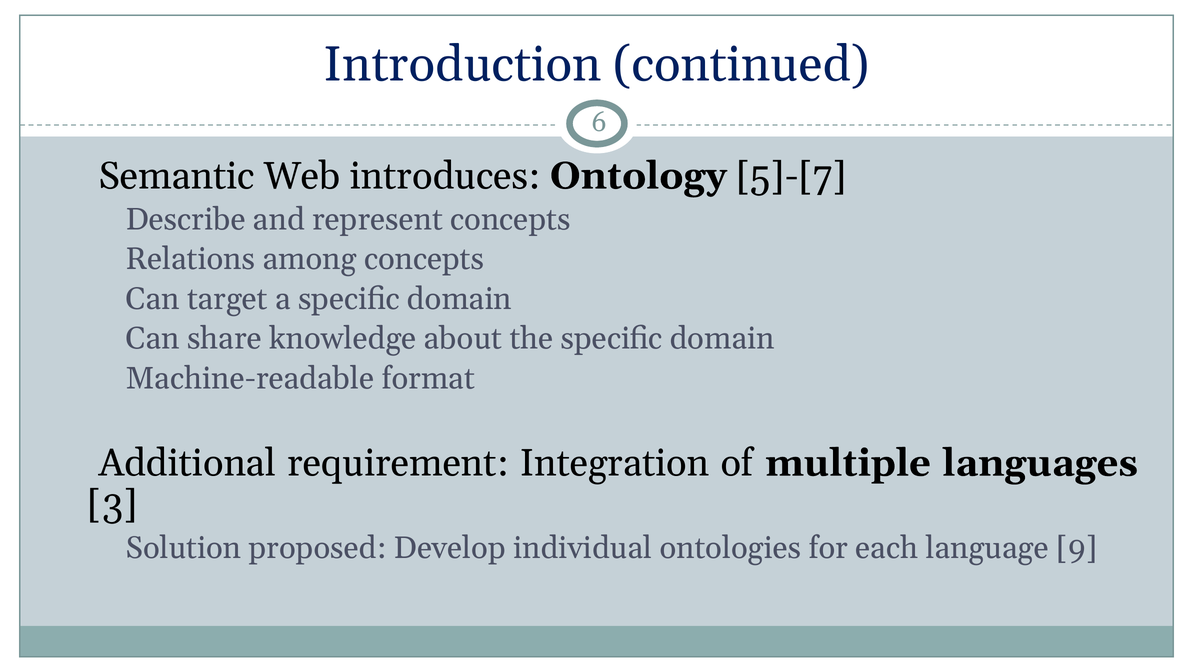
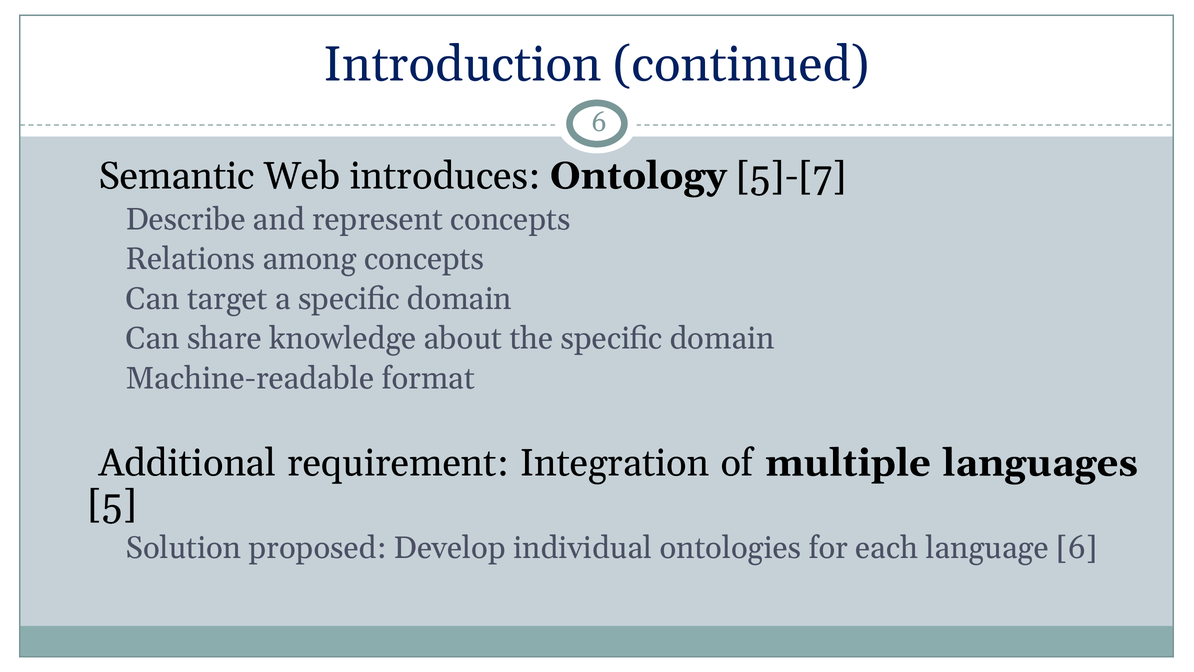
3: 3 -> 5 (113, 504)
language 9: 9 -> 6 (1077, 548)
